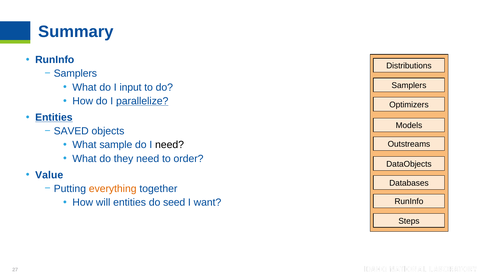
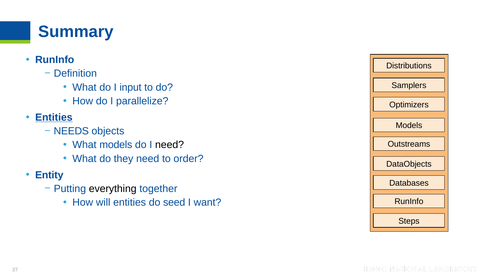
Samplers: Samplers -> Definition (75, 74)
parallelize underline: present -> none (142, 101)
SAVED: SAVED -> NEEDS (71, 131)
What sample: sample -> models (116, 145)
Value: Value -> Entity (49, 175)
everything colour: orange -> black (113, 189)
